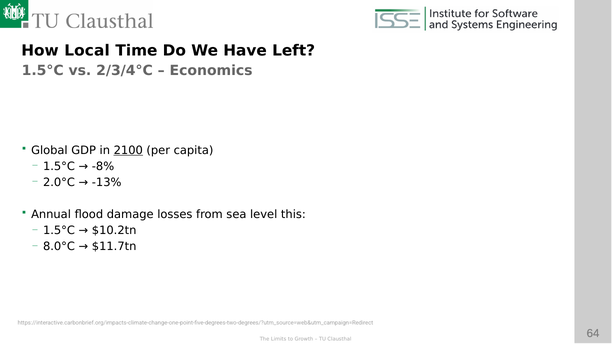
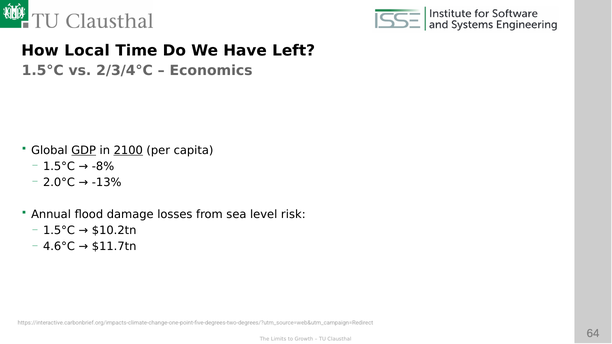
GDP underline: none -> present (84, 150)
this: this -> risk (293, 215)
8.0°C: 8.0°C -> 4.6°C (59, 247)
